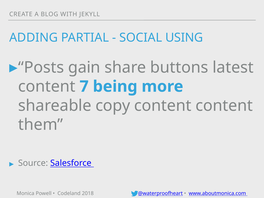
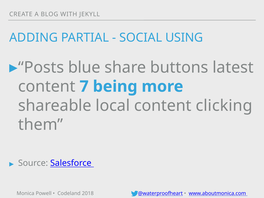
gain: gain -> blue (84, 67)
copy: copy -> local (113, 106)
content content: content -> clicking (224, 106)
